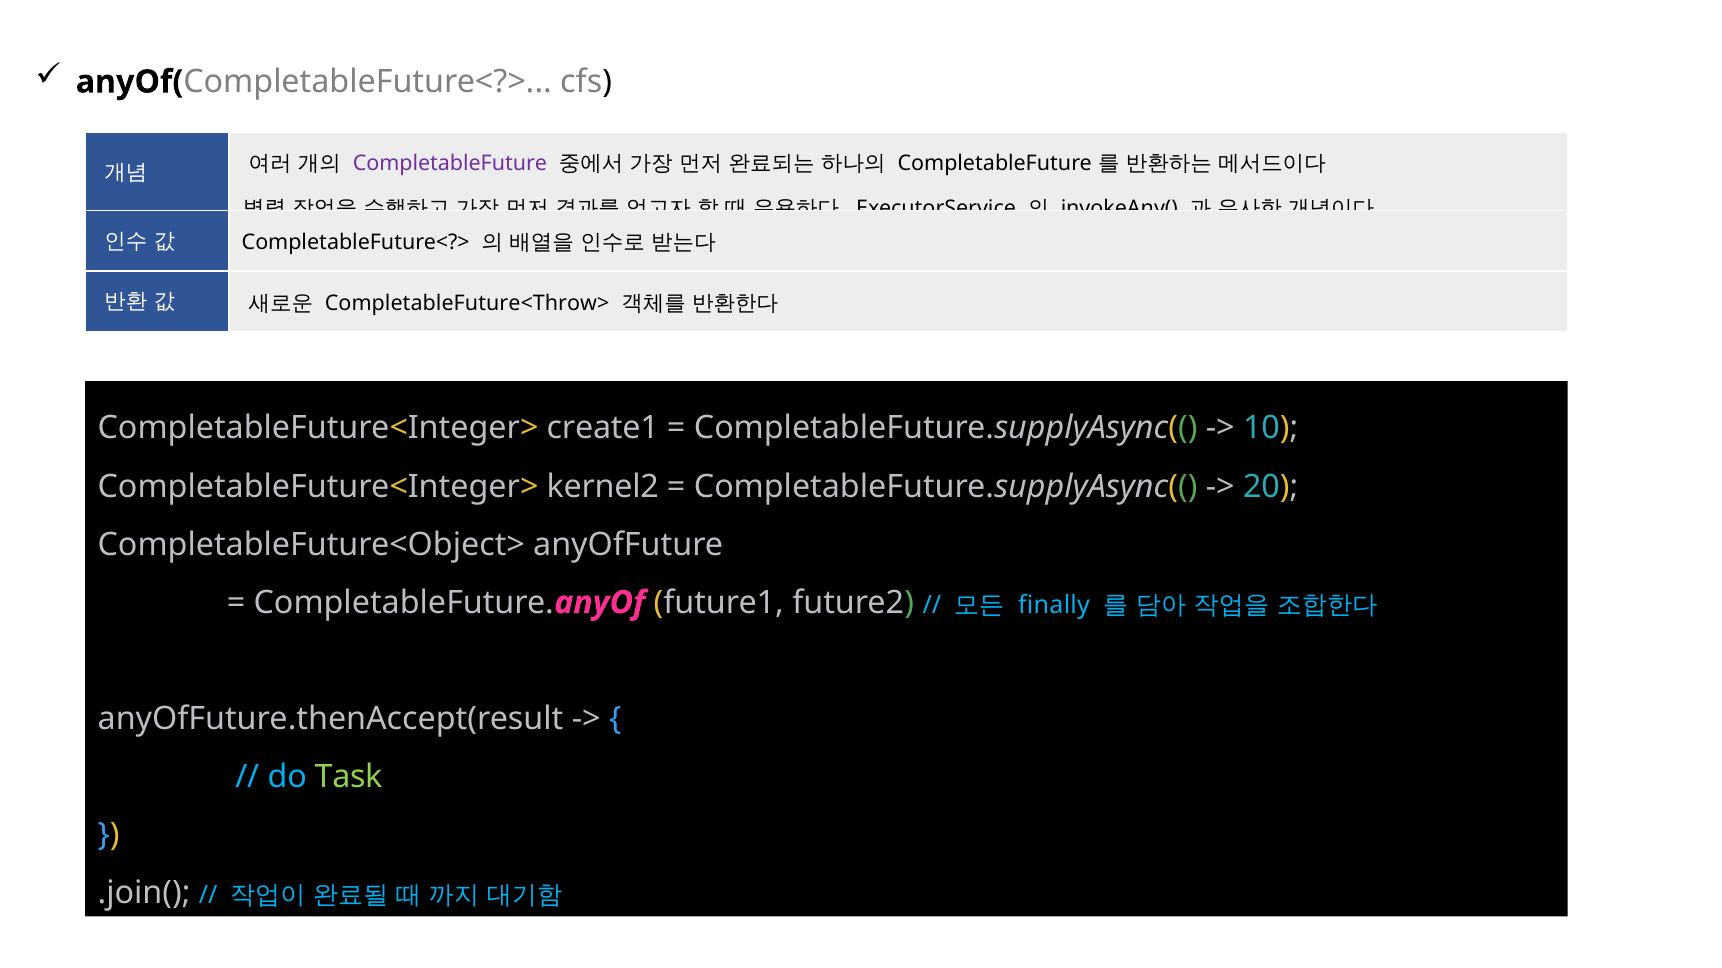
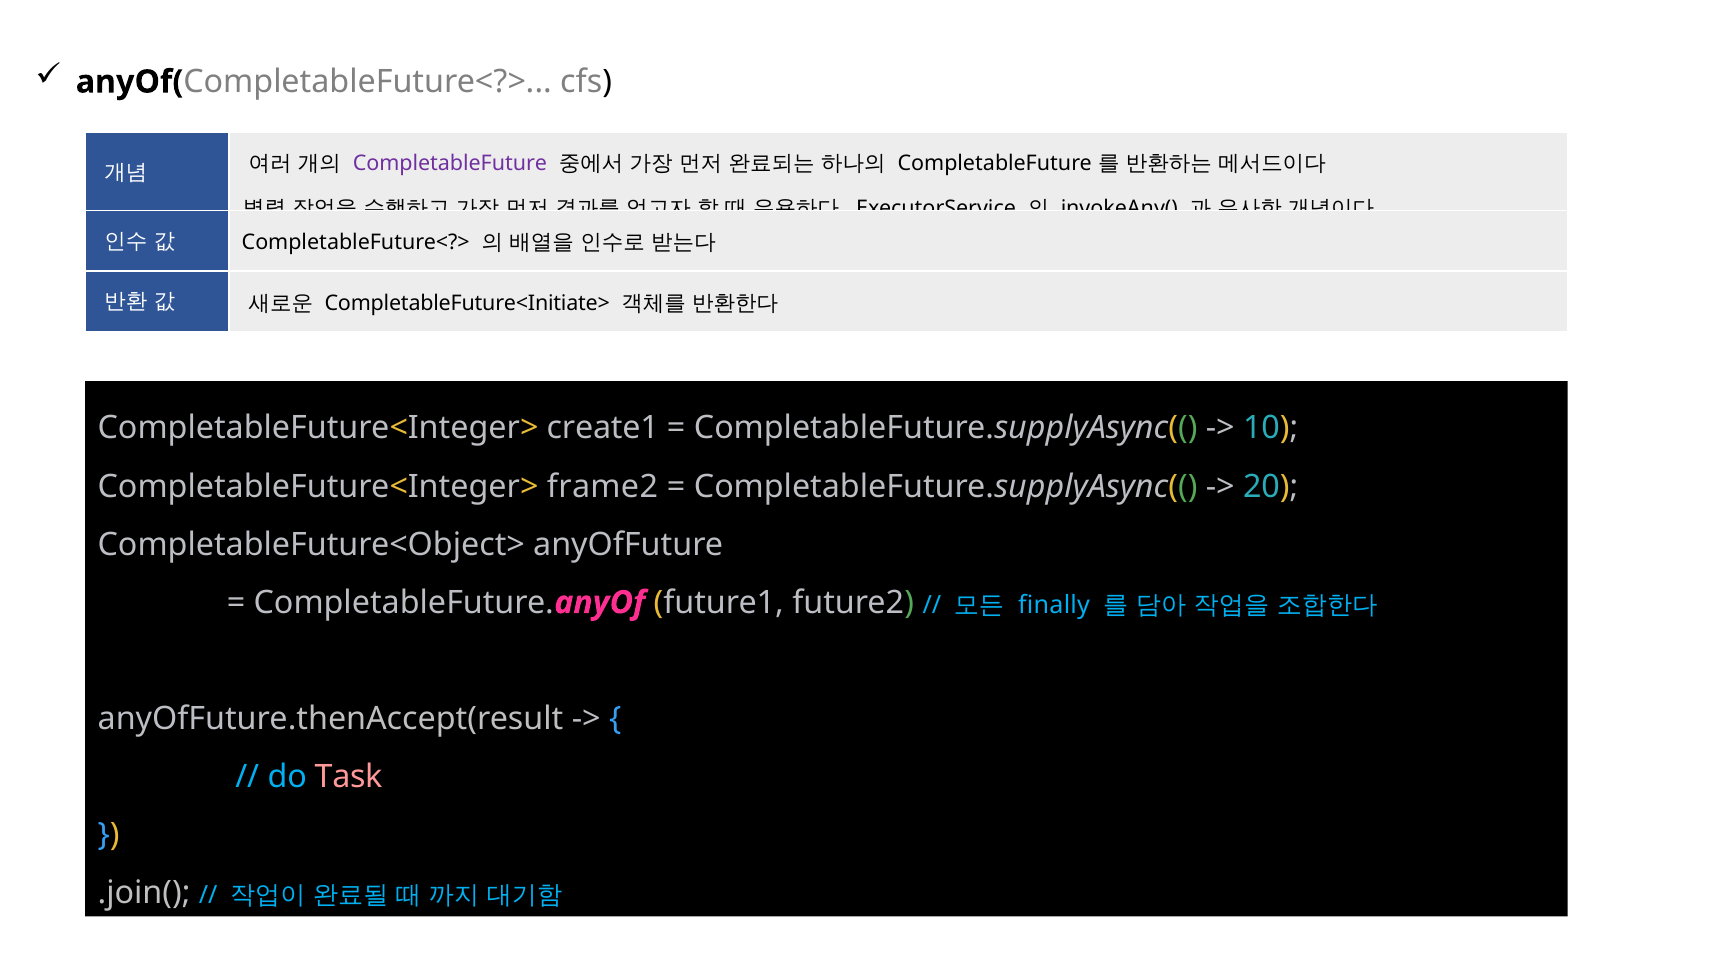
CompletableFuture<Throw>: CompletableFuture<Throw> -> CompletableFuture<Initiate> (467, 303)
kernel2: kernel2 -> frame2 (602, 487)
Task colour: light green -> pink (349, 777)
